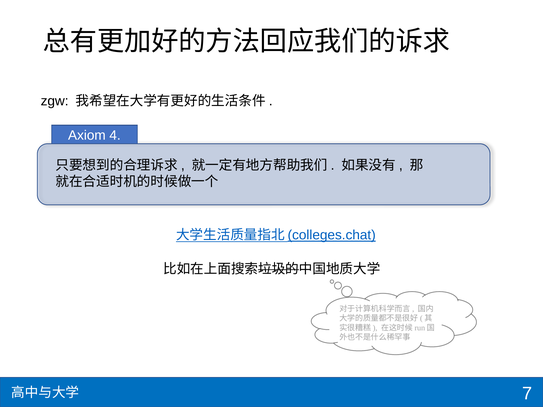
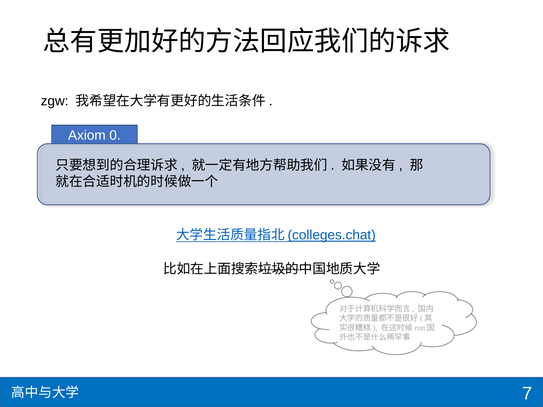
4: 4 -> 0 (115, 135)
